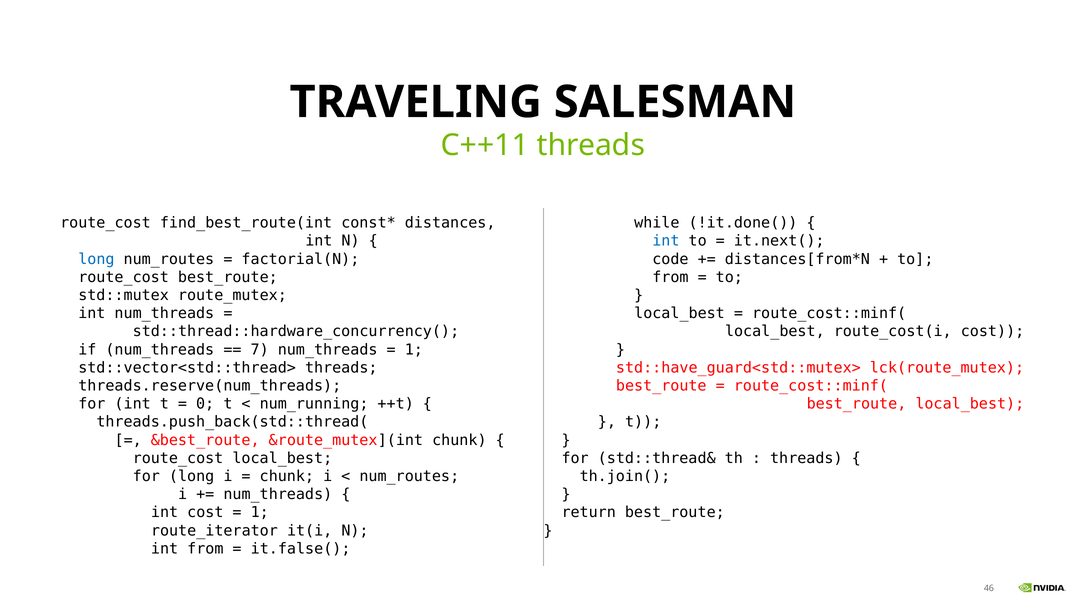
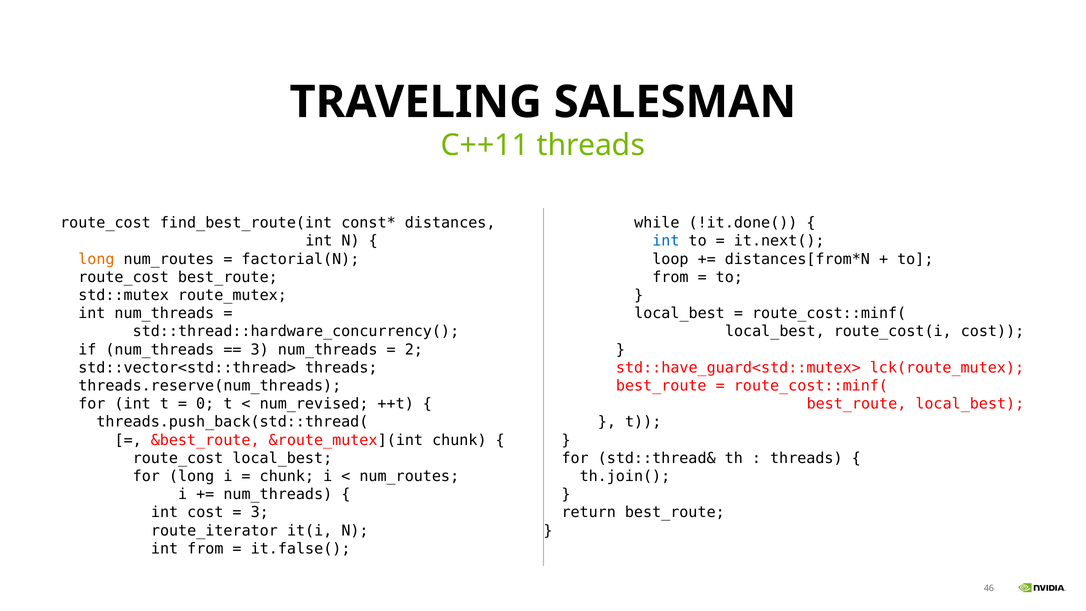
long colour: blue -> orange (96, 259)
code: code -> loop (670, 259)
7: 7 -> 3 (260, 349)
1: 1 -> 2 (414, 349)
num_running: num_running -> num_revised (314, 404)
1: 1 -> 3 (260, 512)
